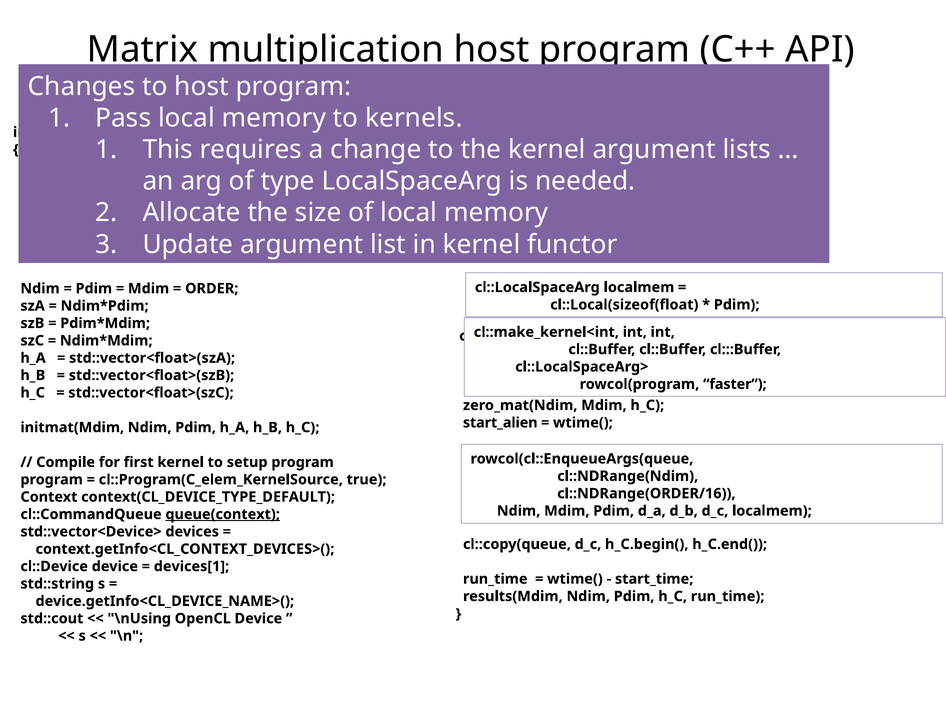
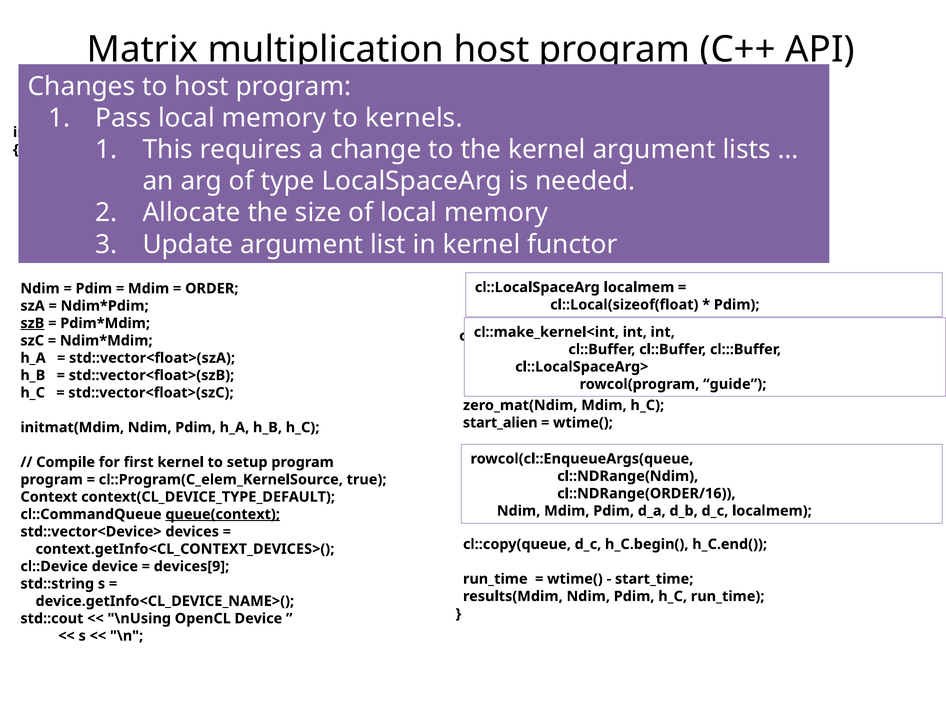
szB underline: none -> present (32, 323)
faster: faster -> guide (735, 384)
devices[1: devices[1 -> devices[9 (192, 566)
